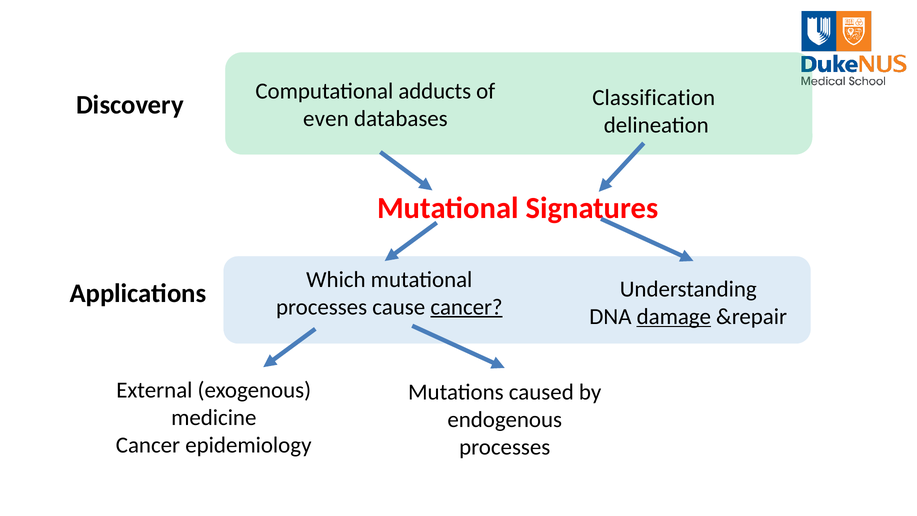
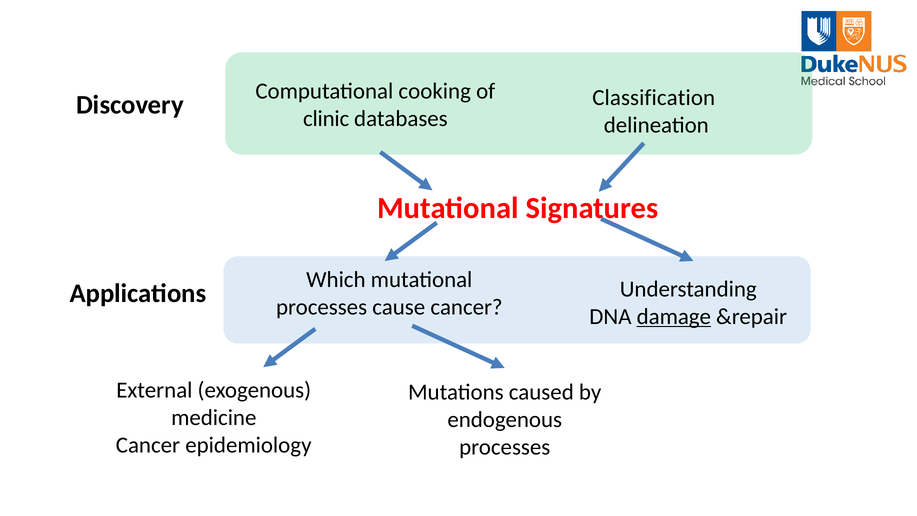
adducts: adducts -> cooking (435, 91)
even: even -> clinic (326, 119)
cancer underline: present -> none (466, 307)
